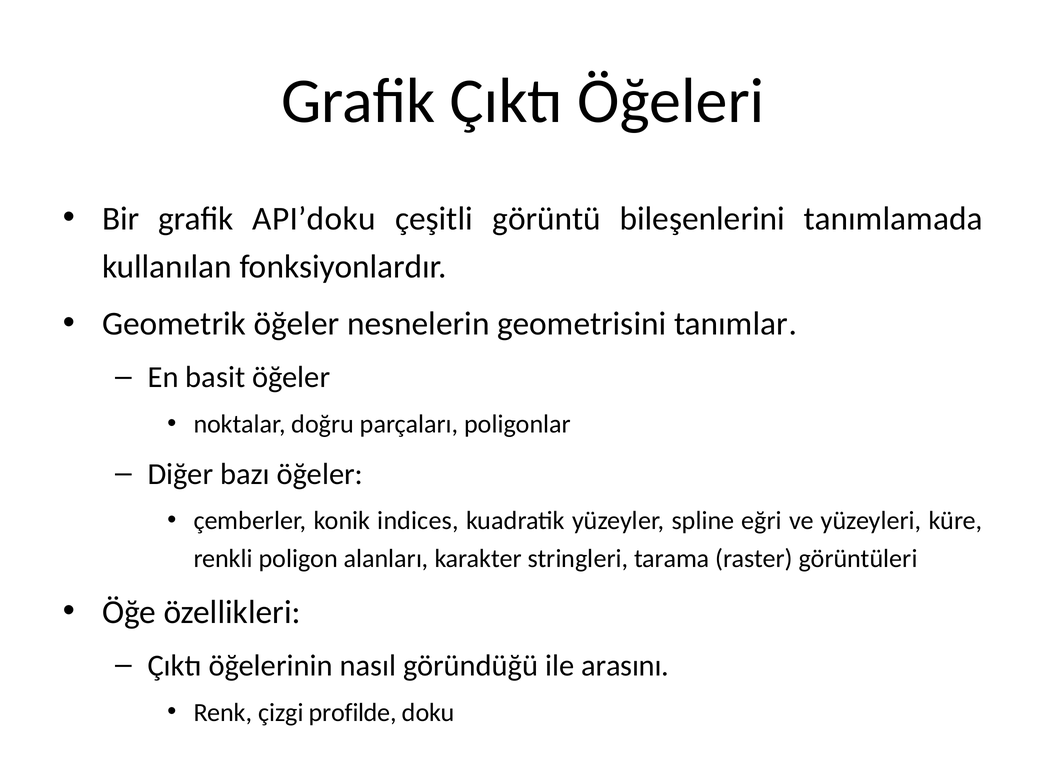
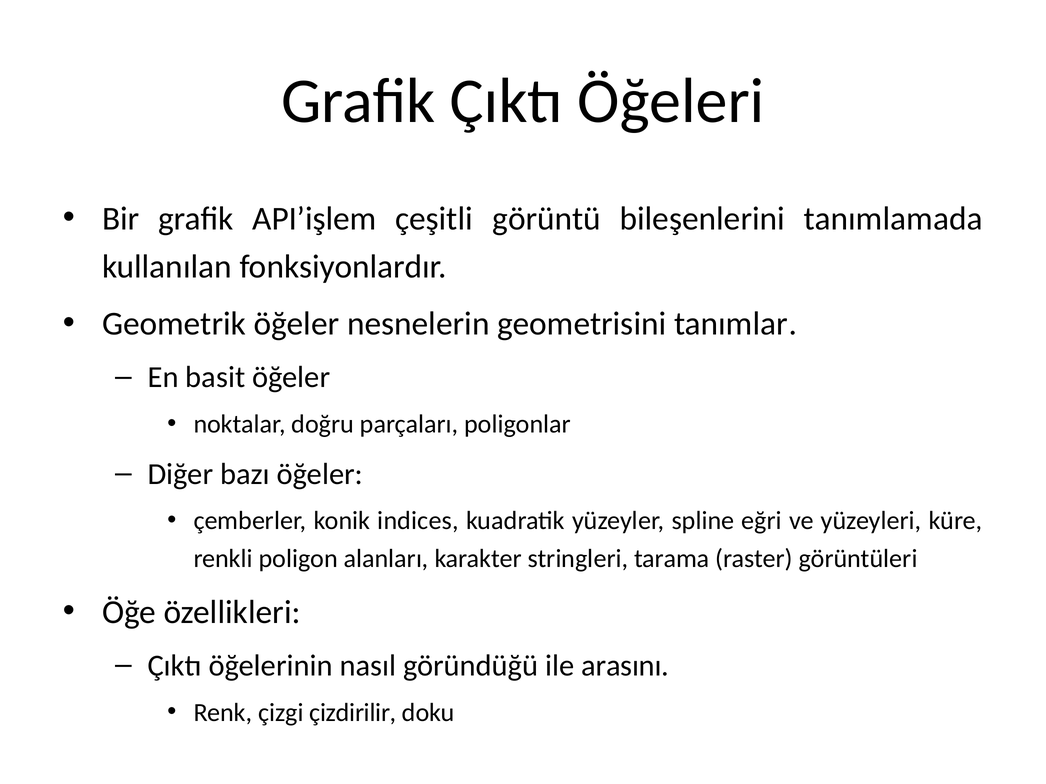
API’doku: API’doku -> API’işlem (314, 219)
profilde: profilde -> çizdirilir (353, 713)
